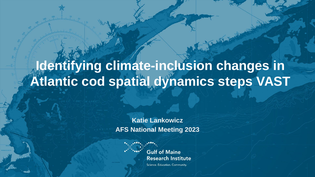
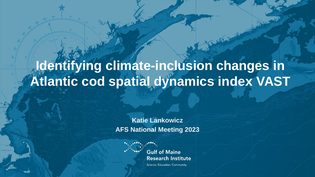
steps: steps -> index (235, 82)
